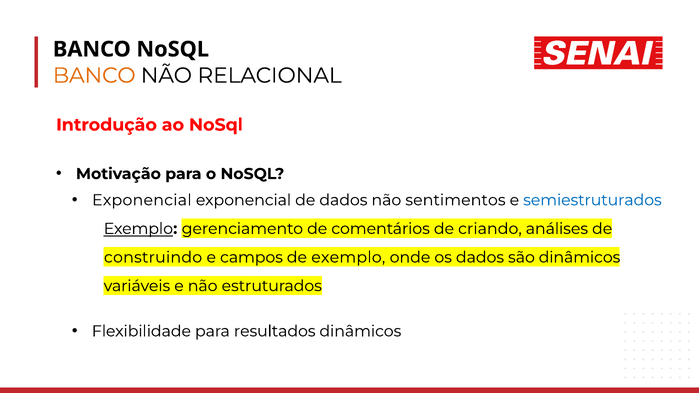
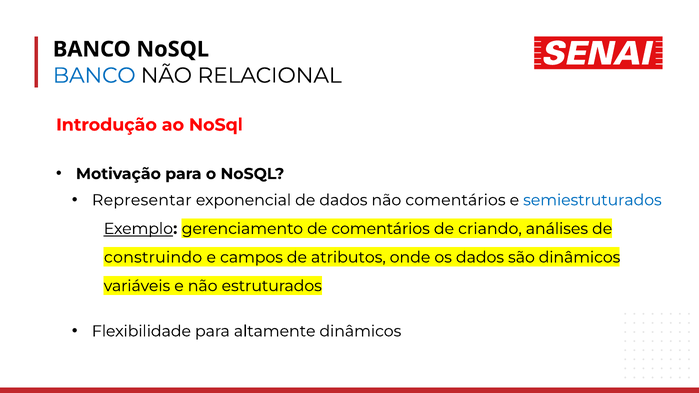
BANCO colour: orange -> blue (94, 76)
Exponencial: Exponencial -> Representar (142, 200)
não sentimentos: sentimentos -> comentários (455, 200)
de exemplo: exemplo -> atributos (348, 257)
resultados: resultados -> altamente (275, 331)
